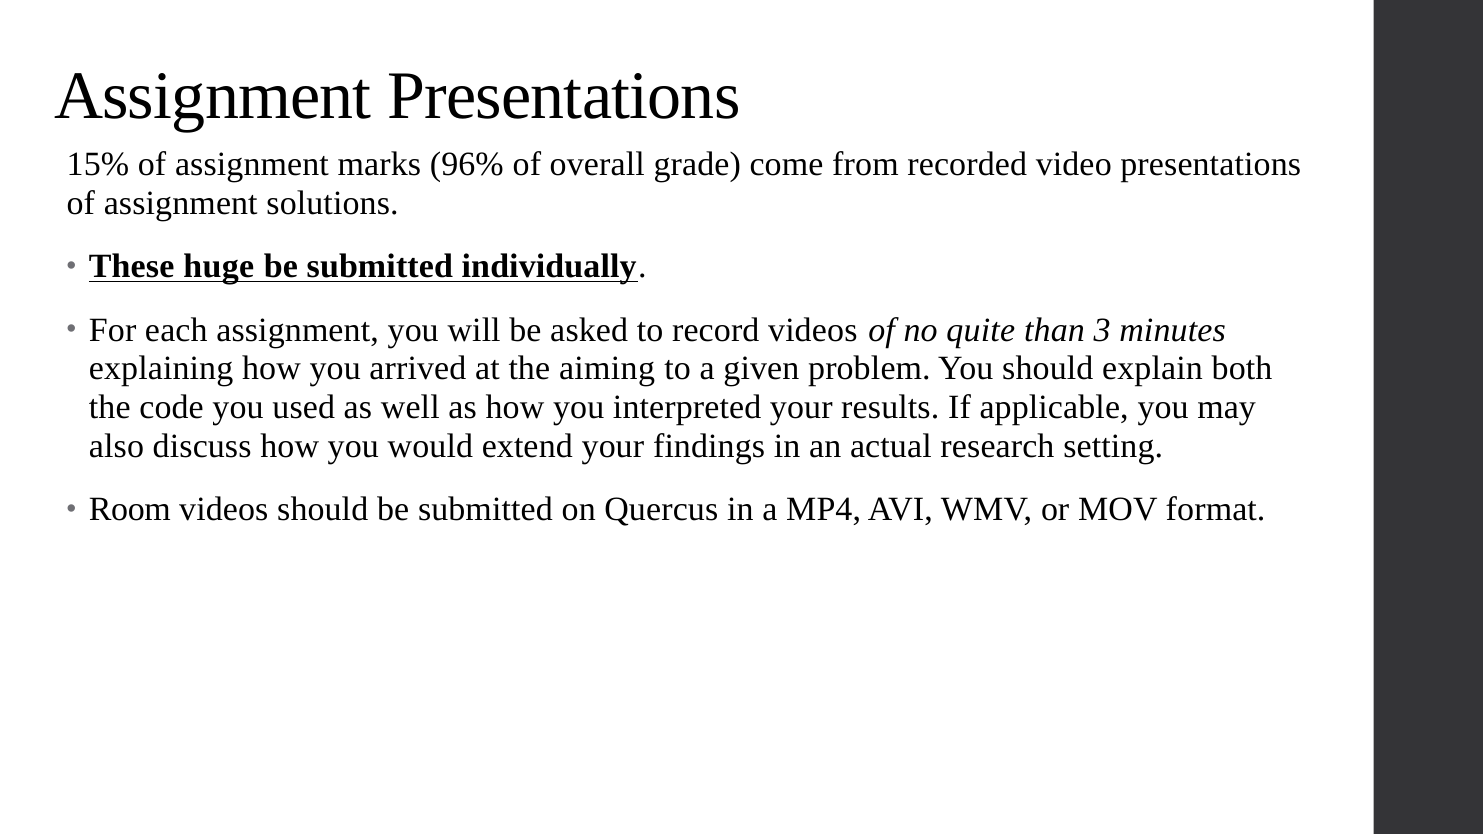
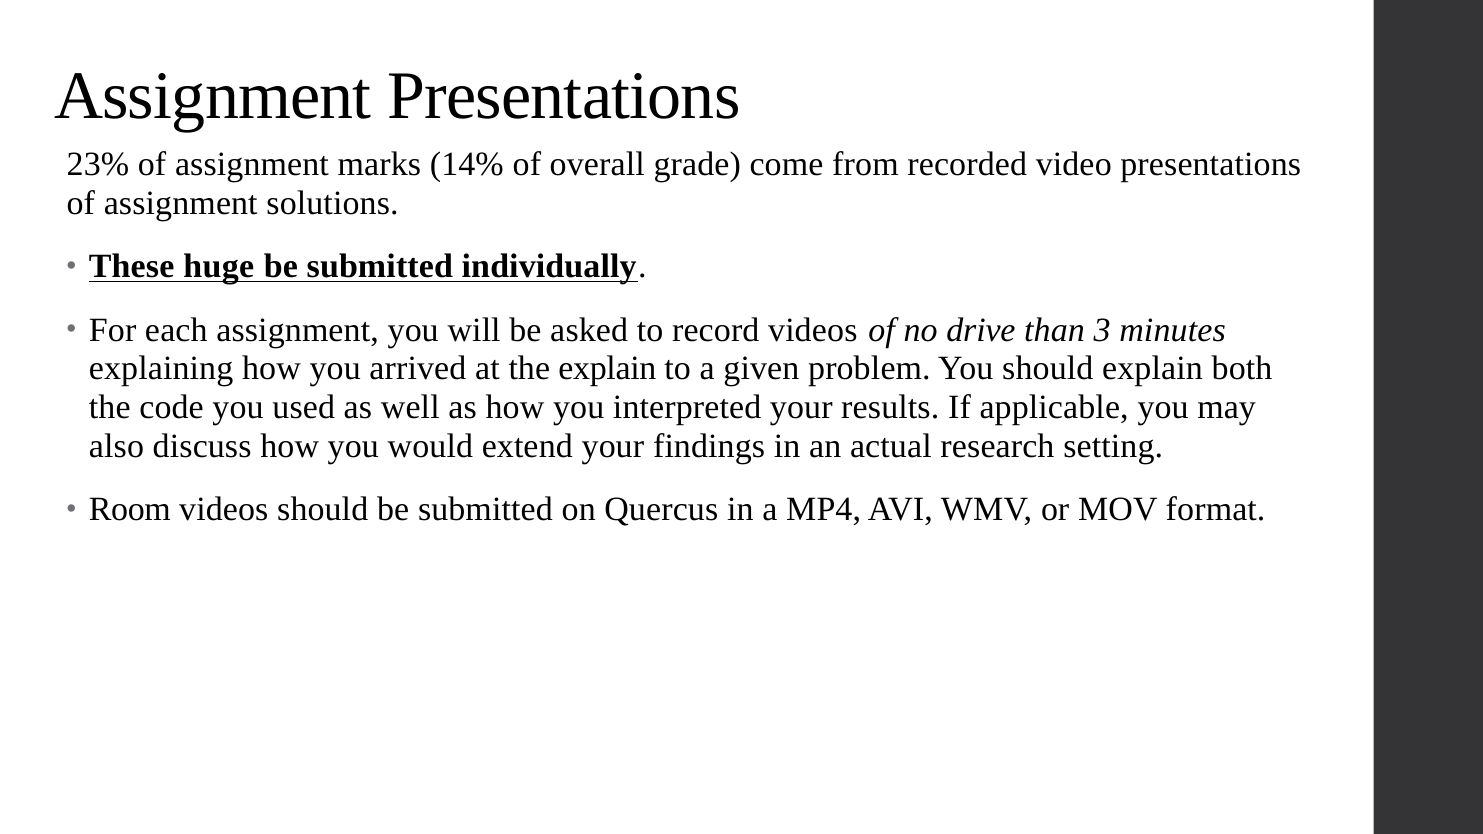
15%: 15% -> 23% (98, 164)
96%: 96% -> 14% (467, 164)
quite: quite -> drive (981, 330)
the aiming: aiming -> explain (607, 369)
